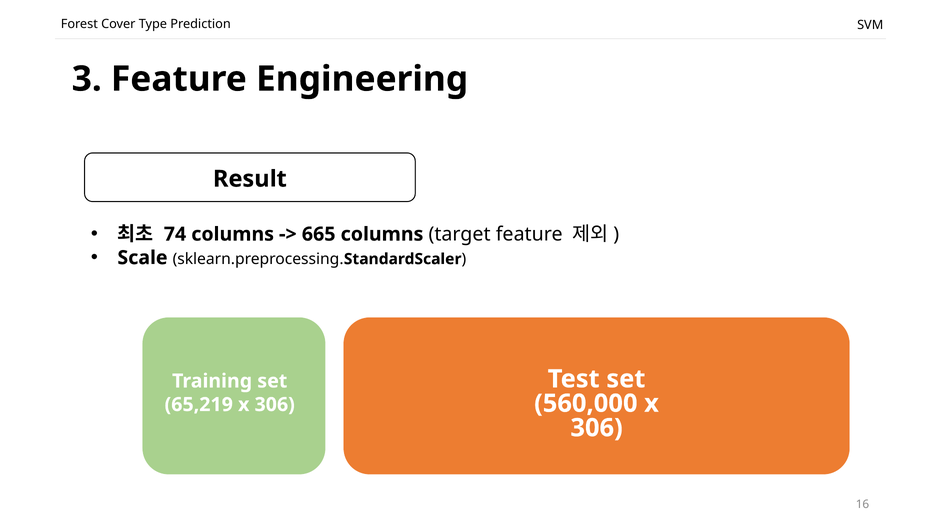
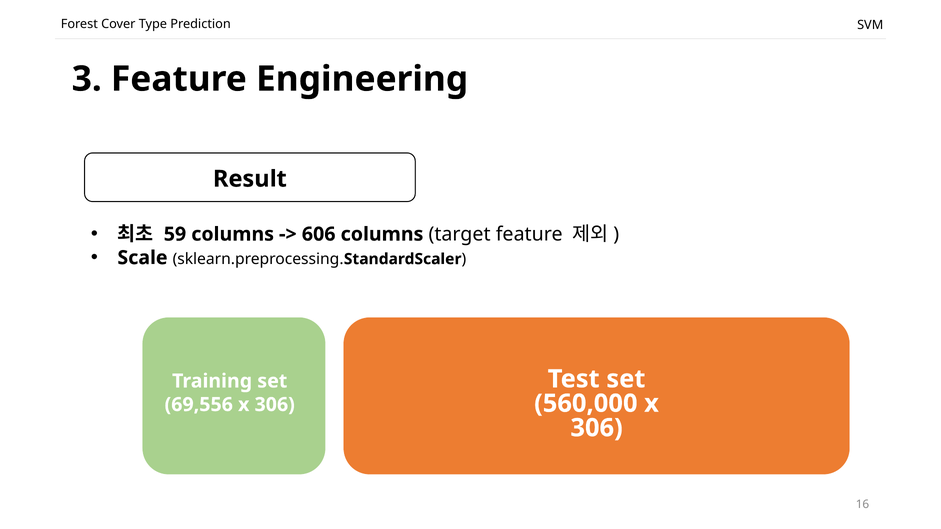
74: 74 -> 59 (175, 234)
665: 665 -> 606 (319, 234)
65,219: 65,219 -> 69,556 (199, 405)
